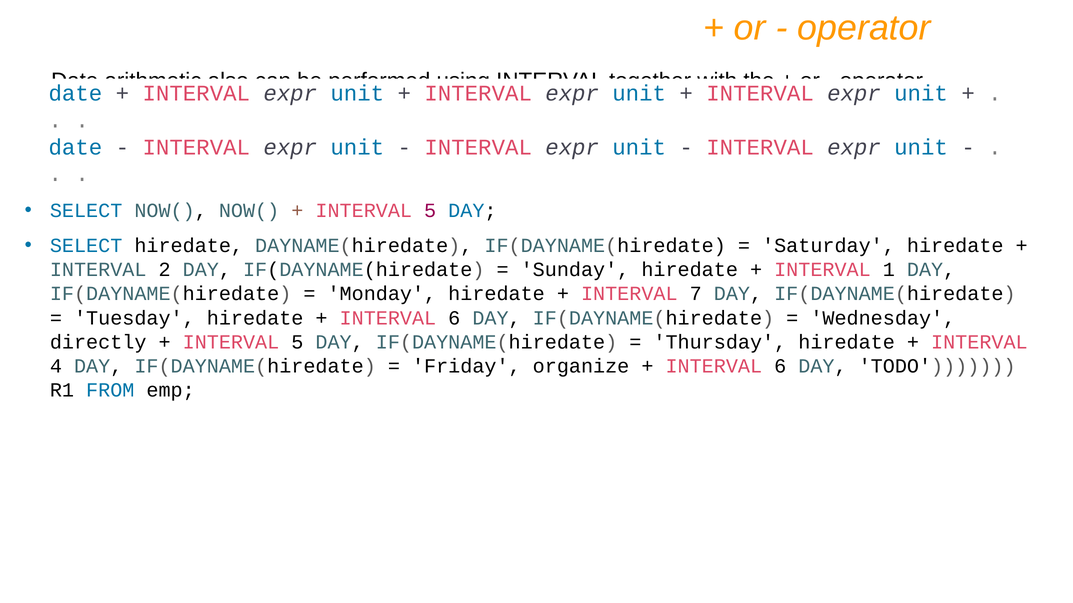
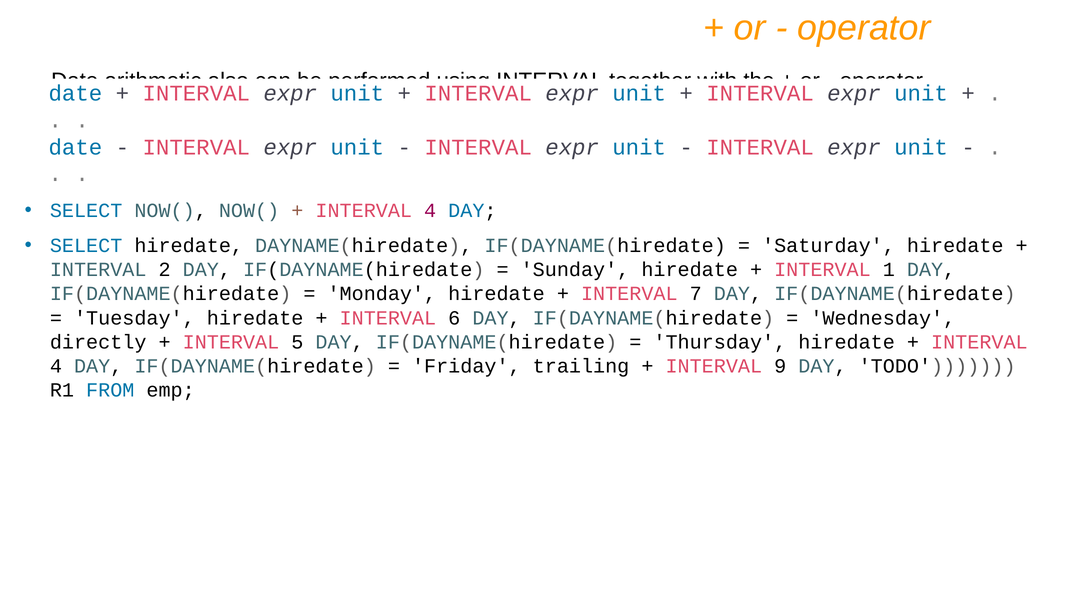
5: 5 -> 4 (430, 211)
organize: organize -> trailing (581, 367)
6: 6 -> 9 (780, 367)
